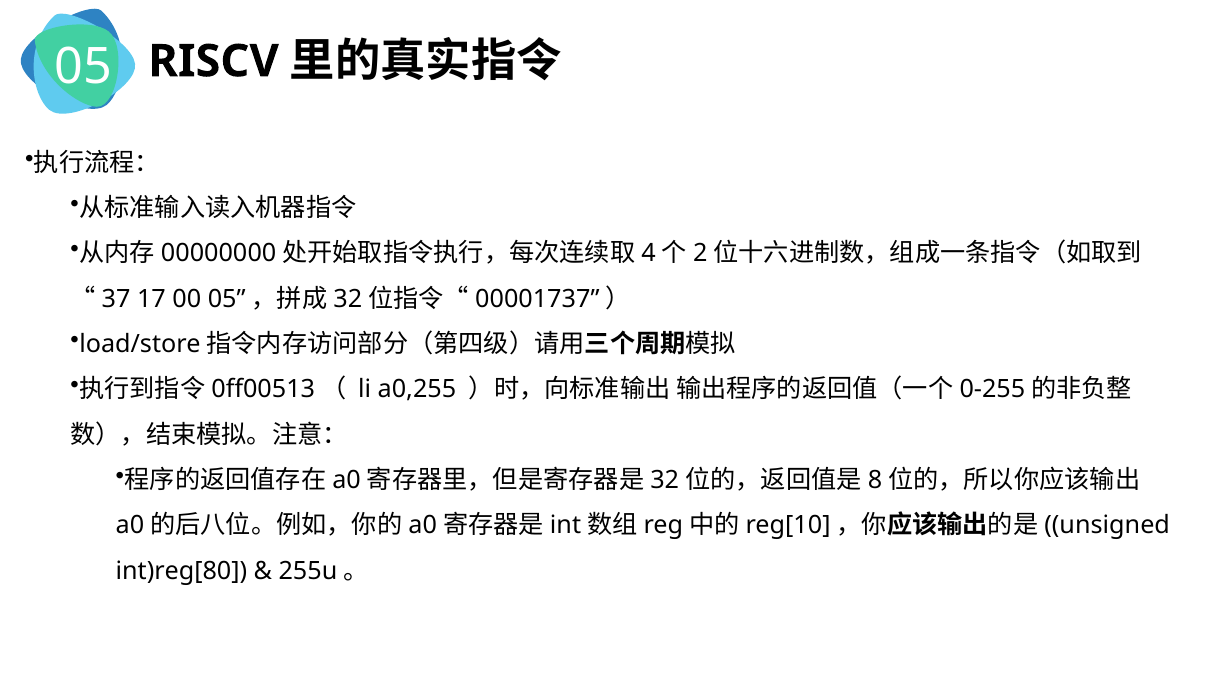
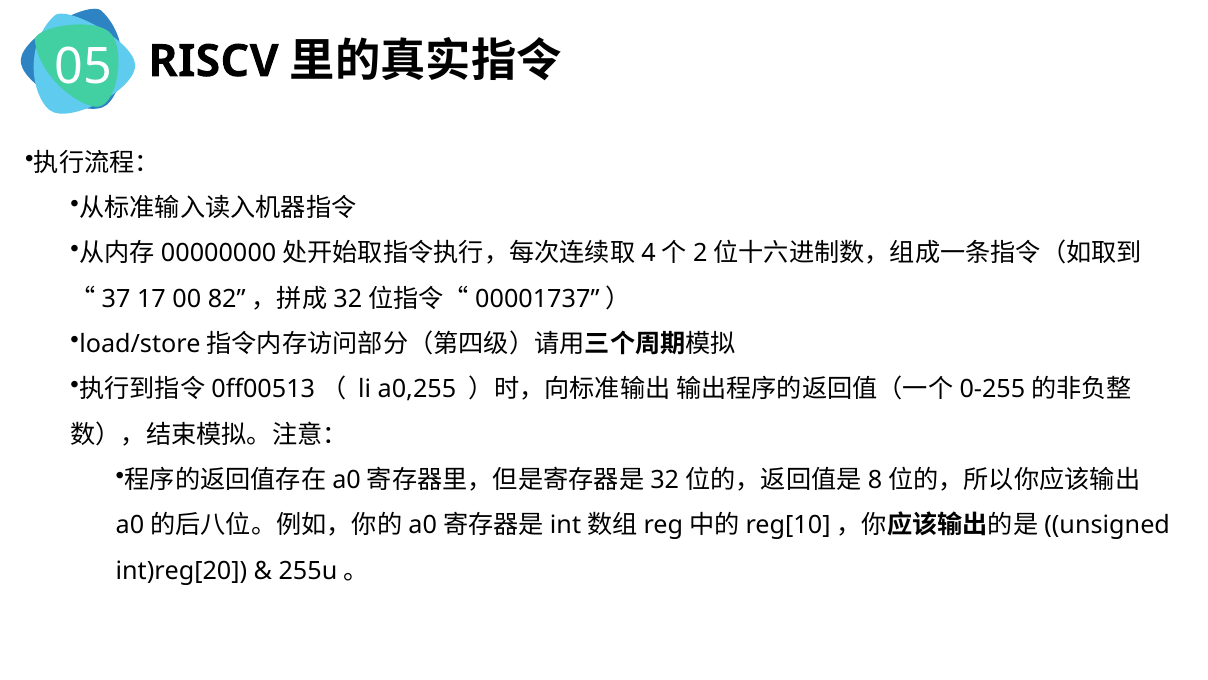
00 05: 05 -> 82 (227, 299)
int)reg[80: int)reg[80 -> int)reg[20 (181, 571)
